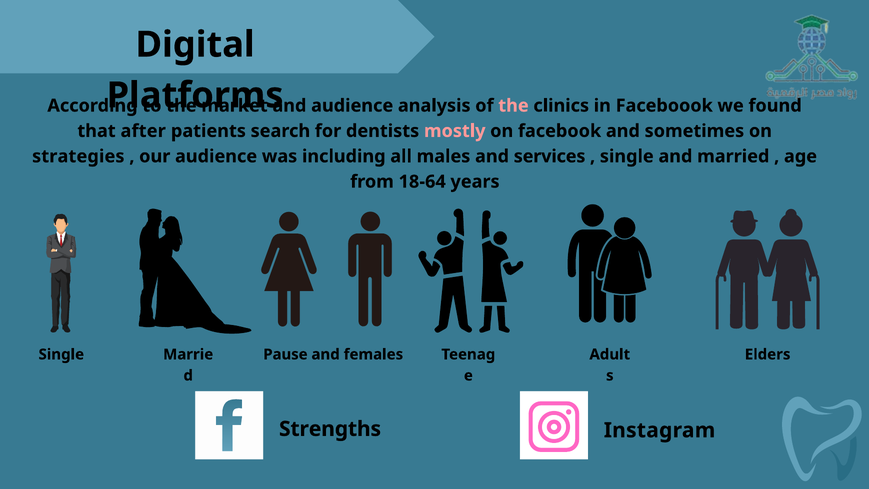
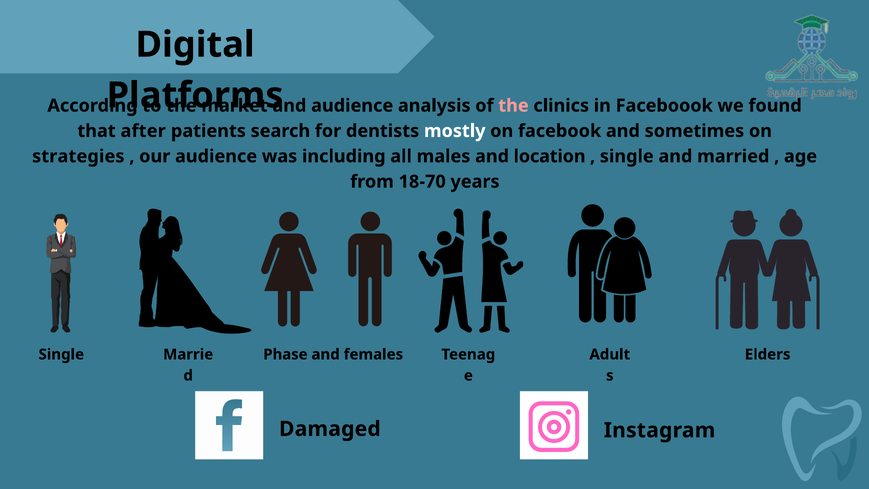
mostly colour: pink -> white (455, 131)
services: services -> location (550, 156)
18-64: 18-64 -> 18-70 (422, 182)
Pause: Pause -> Phase (285, 354)
Strengths: Strengths -> Damaged (330, 429)
